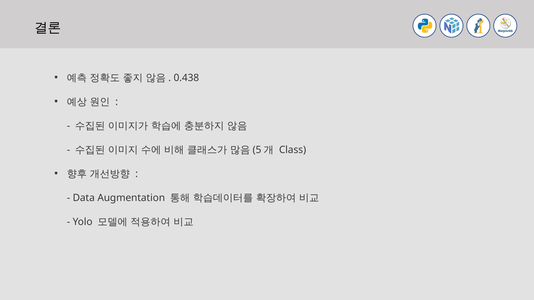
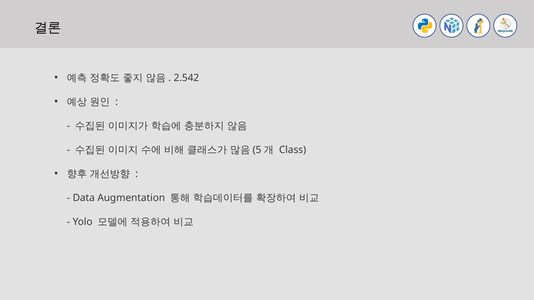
0.438: 0.438 -> 2.542 (186, 78)
